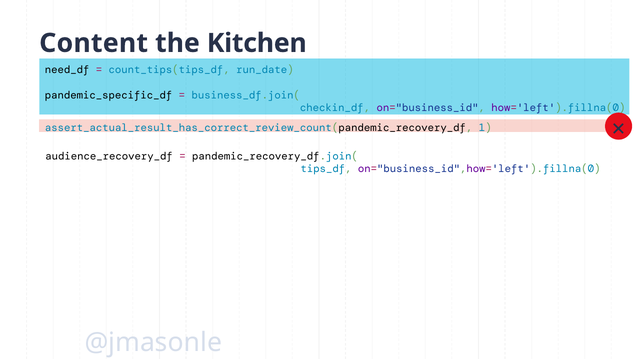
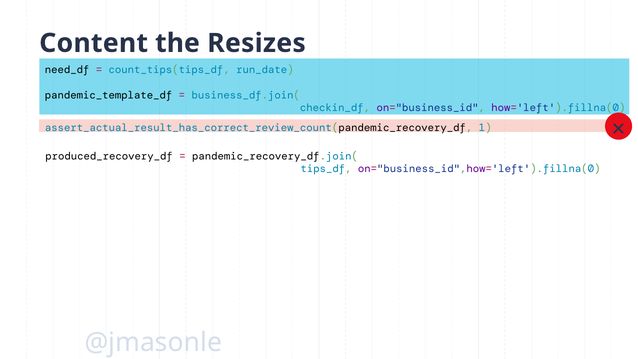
Kitchen: Kitchen -> Resizes (257, 43)
pandemic_specific_df: pandemic_specific_df -> pandemic_template_df (109, 95)
audience_recovery_df: audience_recovery_df -> produced_recovery_df (109, 156)
